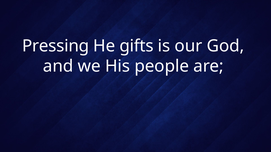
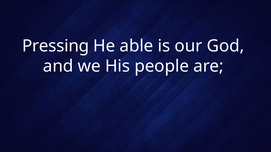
gifts: gifts -> able (136, 46)
